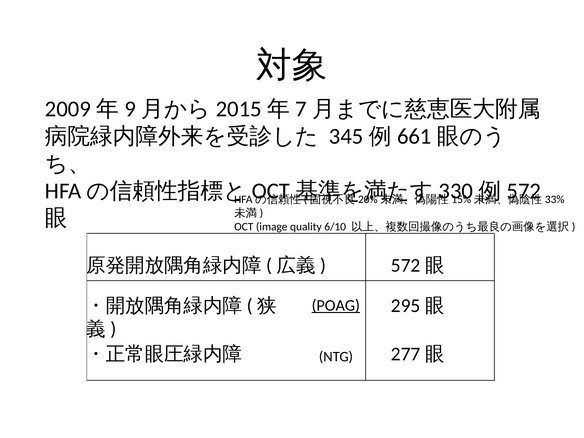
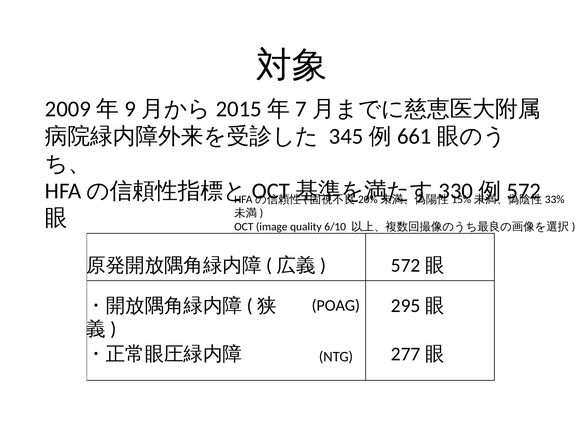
POAG underline: present -> none (336, 305)
